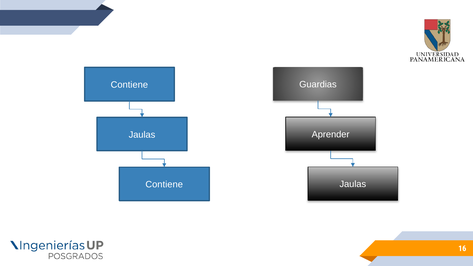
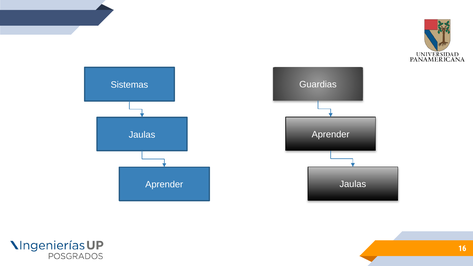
Contiene: Contiene -> Sistemas (129, 85)
Contiene: Contiene -> Aprender (164, 185)
